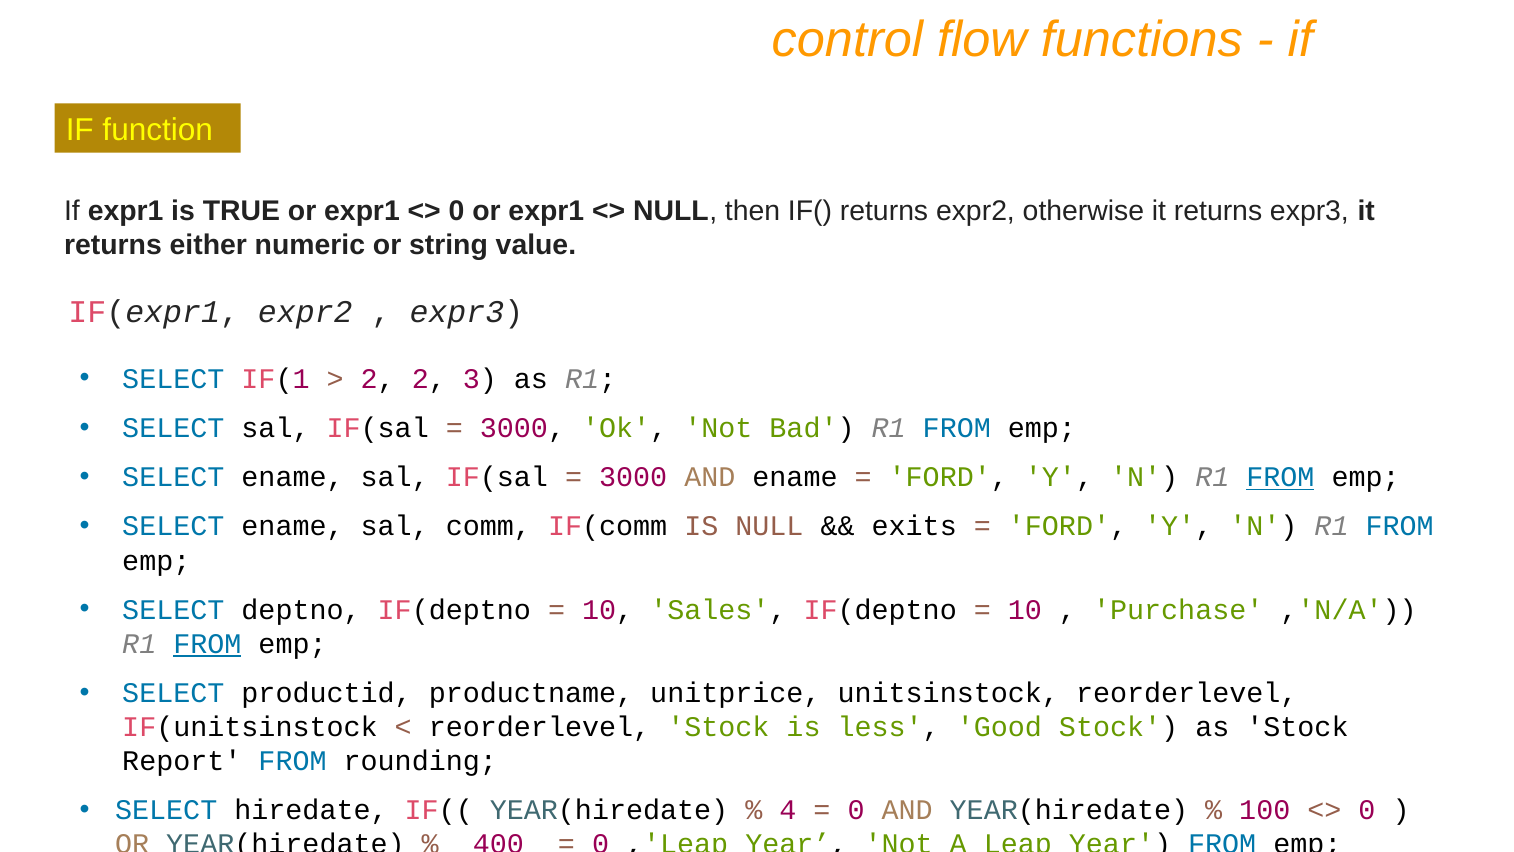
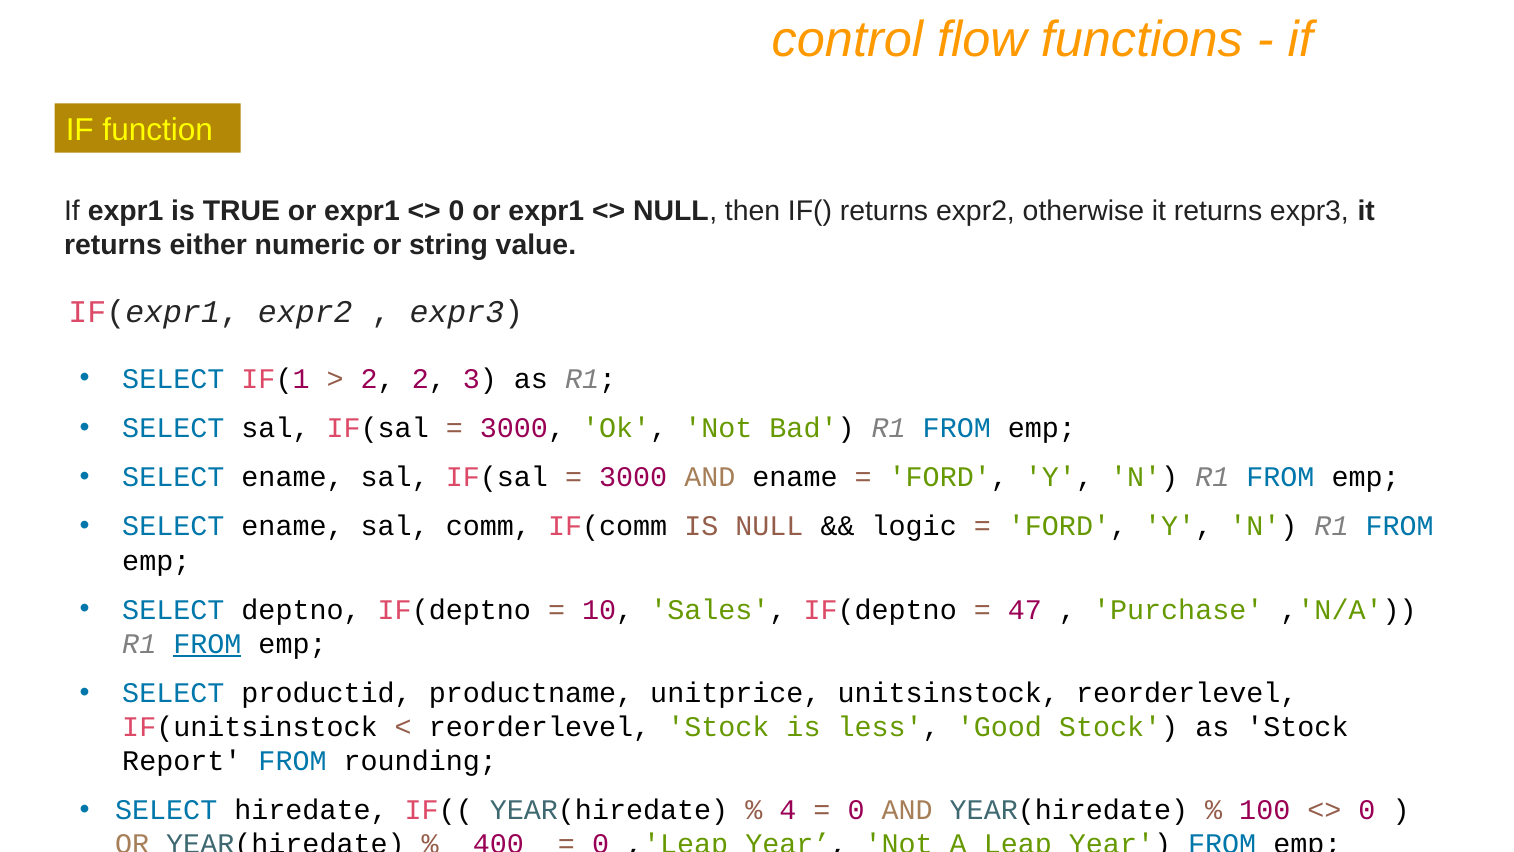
FROM underline: present -> none (1280, 477)
exits: exits -> logic (914, 526)
10: 10 -> 47 (1025, 610)
